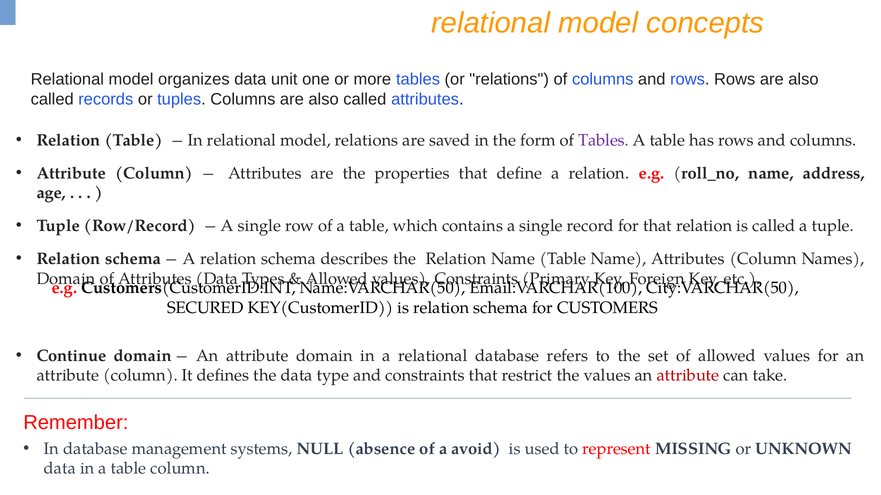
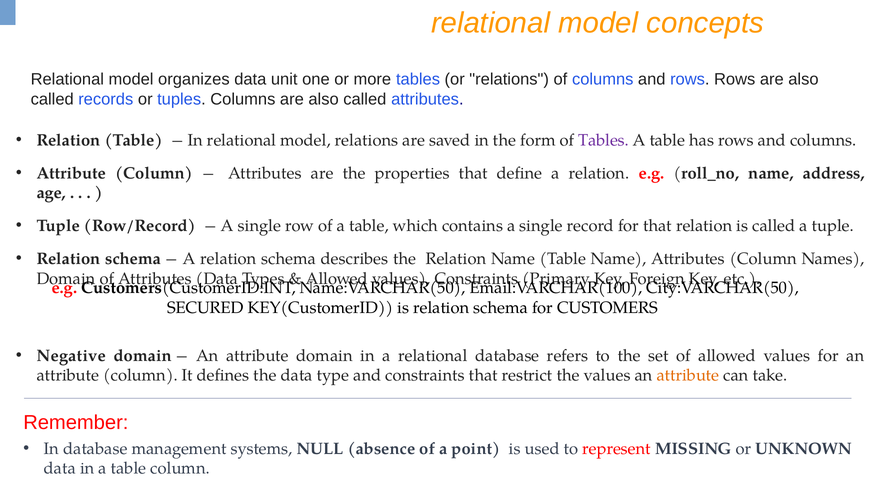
Continue: Continue -> Negative (71, 356)
attribute colour: red -> orange (688, 376)
avoid: avoid -> point (476, 449)
